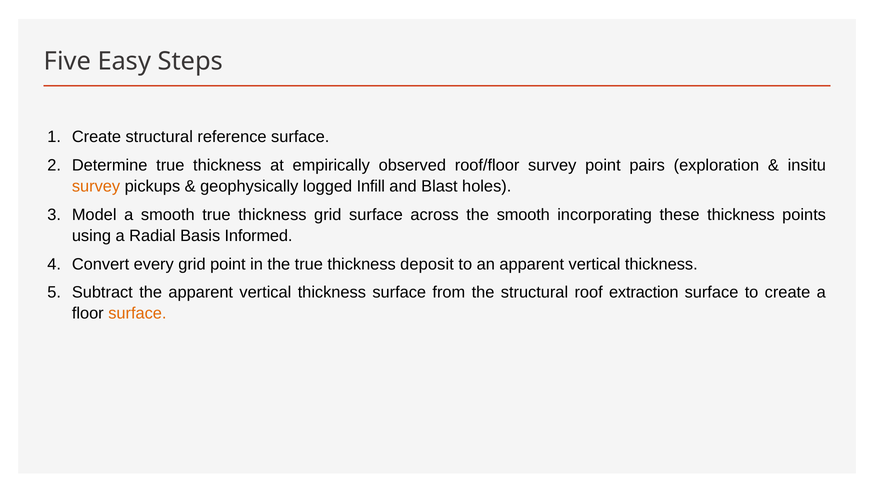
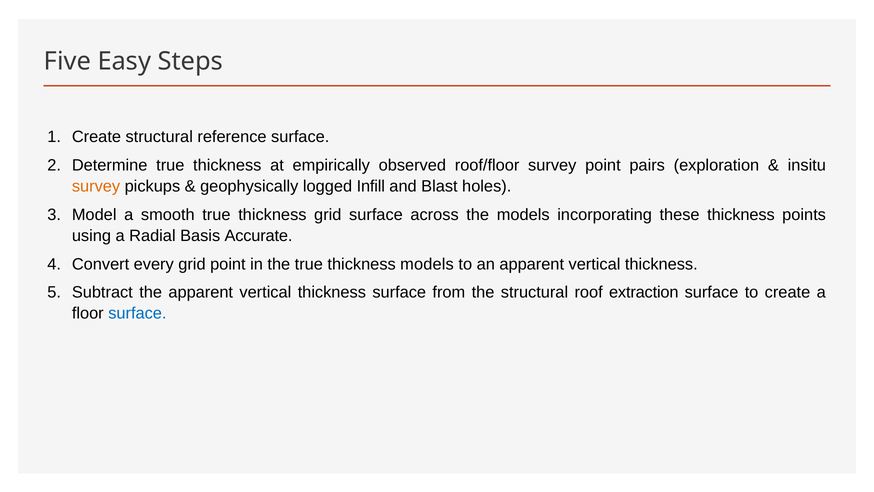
the smooth: smooth -> models (523, 215)
Informed: Informed -> Accurate (258, 236)
thickness deposit: deposit -> models (427, 264)
surface colour: orange -> blue (137, 313)
